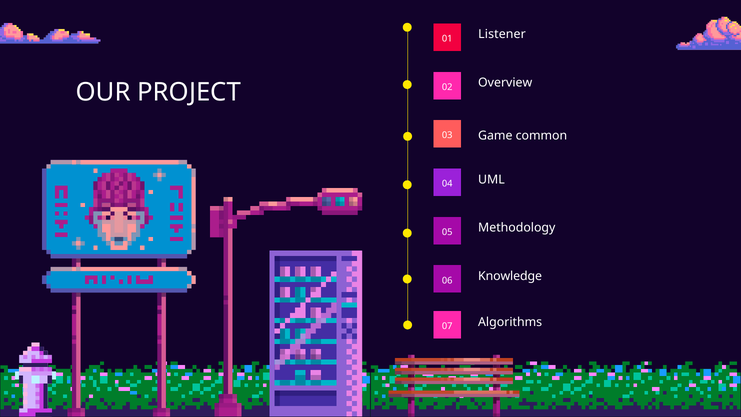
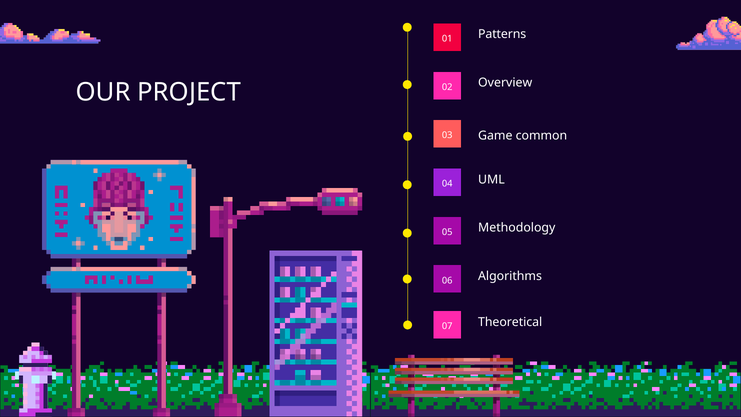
Listener: Listener -> Patterns (502, 34)
Knowledge: Knowledge -> Algorithms (510, 276)
Algorithms: Algorithms -> Theoretical (510, 322)
